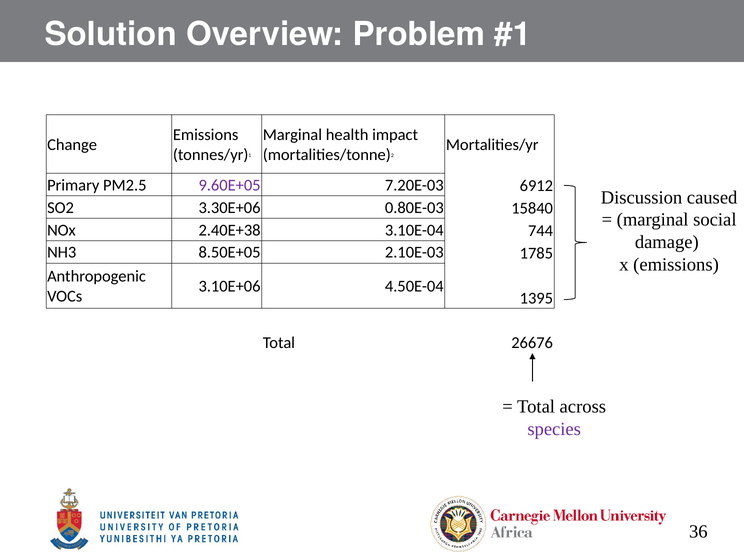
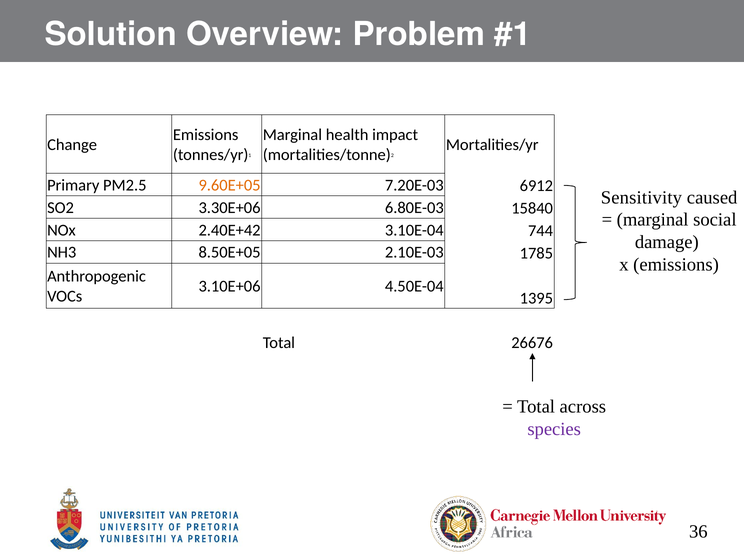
9.60E+05 colour: purple -> orange (230, 185)
Discussion: Discussion -> Sensitivity (641, 197)
0.80E-03: 0.80E-03 -> 6.80E-03 (414, 208)
2.40E+38: 2.40E+38 -> 2.40E+42 (230, 230)
